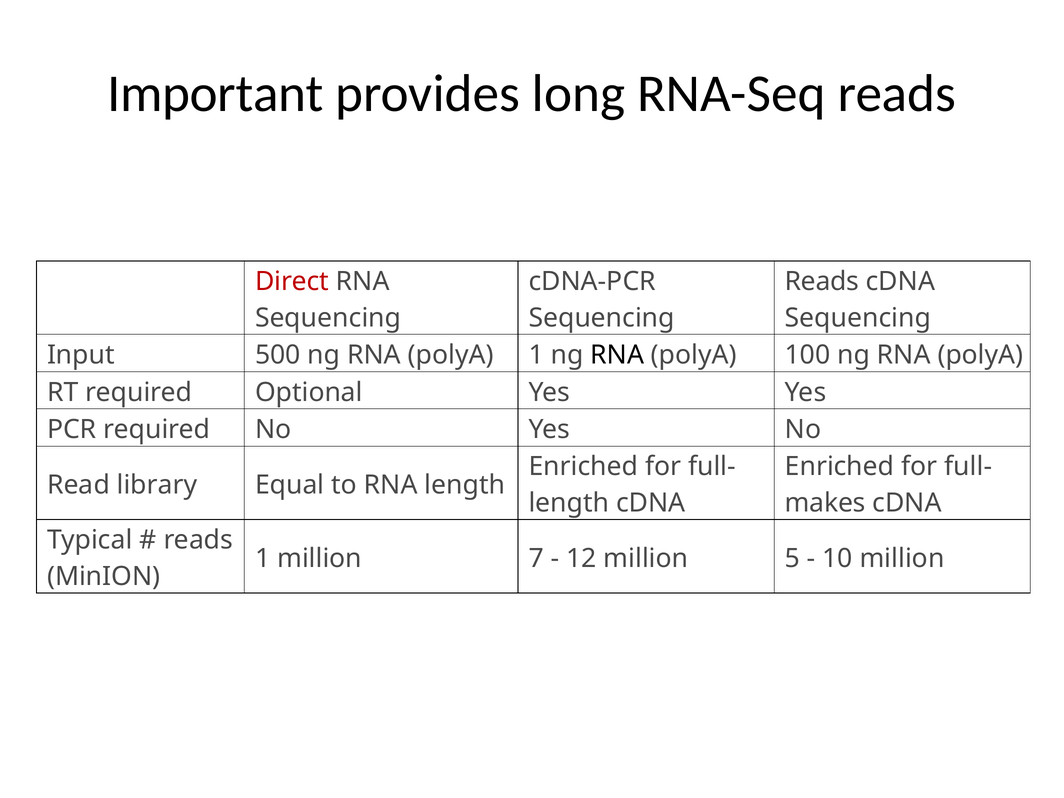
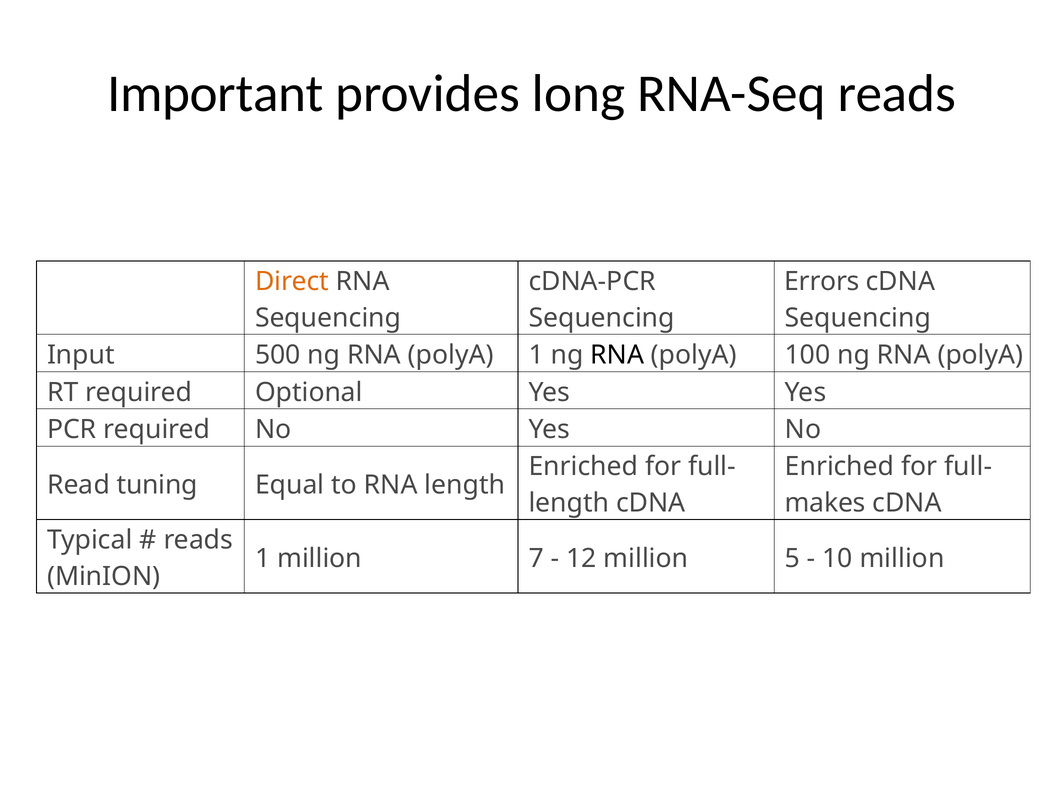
Direct colour: red -> orange (292, 282)
Reads: Reads -> Errors (822, 282)
library: library -> tuning (157, 485)
